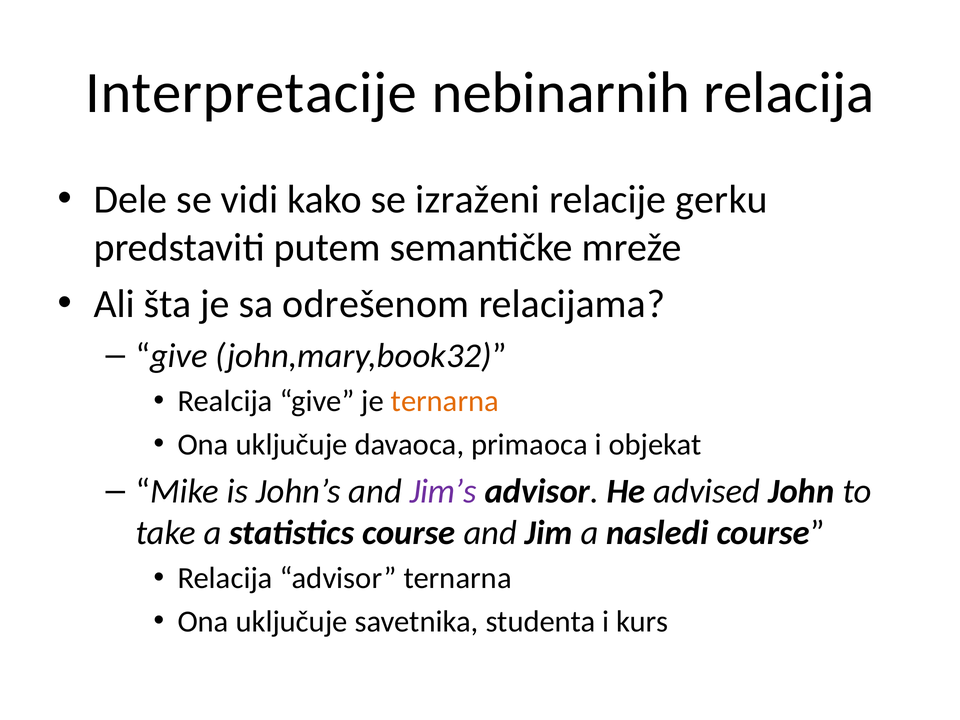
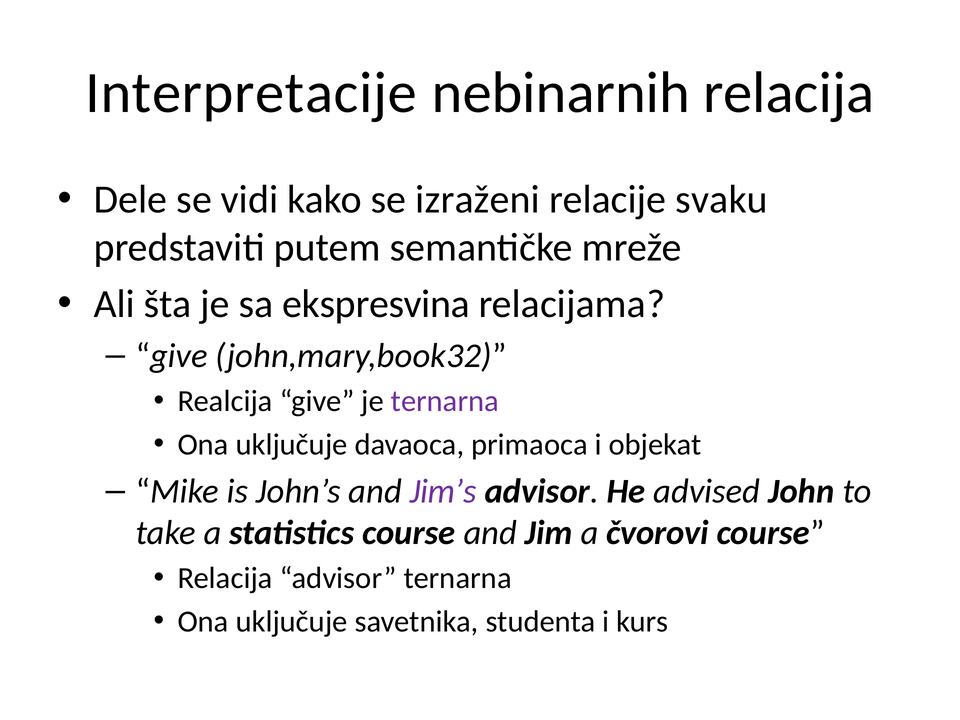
gerku: gerku -> svaku (722, 200)
odrešenom: odrešenom -> ekspresvina (376, 304)
ternarna colour: orange -> purple (445, 401)
nasledi: nasledi -> čvorovi (658, 533)
